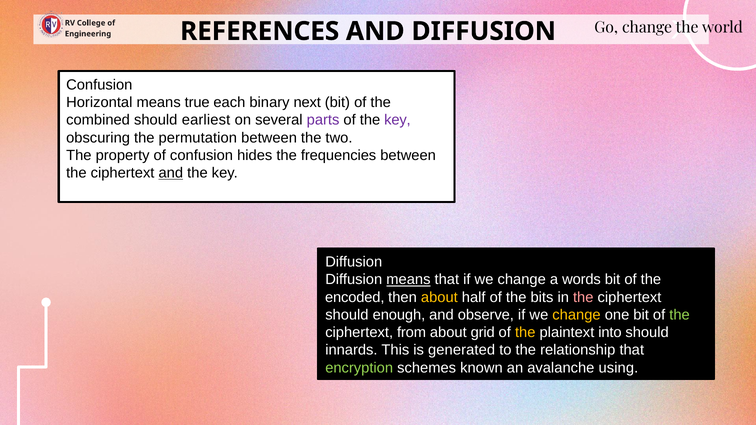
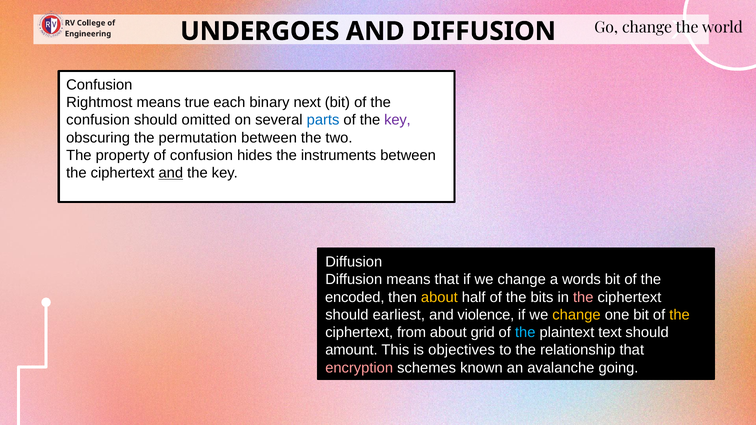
REFERENCES: REFERENCES -> UNDERGOES (260, 31)
Horizontal: Horizontal -> Rightmost (99, 102)
combined: combined -> confusion (98, 120)
earliest: earliest -> omitted (206, 120)
parts colour: purple -> blue (323, 120)
frequencies: frequencies -> instruments (339, 155)
means underline: present -> none (408, 280)
enough: enough -> earliest (399, 315)
observe: observe -> violence (486, 315)
the colour: light green -> yellow (680, 315)
the colour: yellow -> light blue (525, 333)
into: into -> text (610, 333)
innards: innards -> amount (351, 350)
generated: generated -> objectives (462, 350)
encryption colour: light green -> pink (359, 368)
using: using -> going (618, 368)
